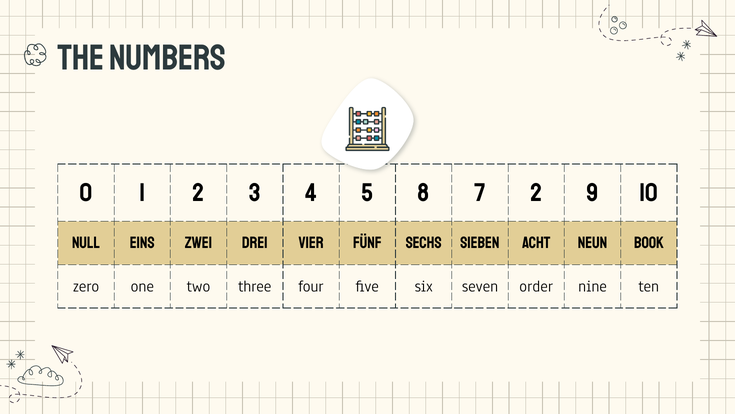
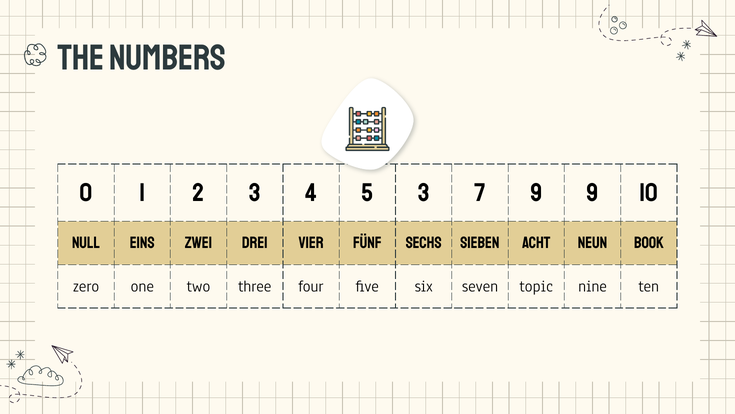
5 8: 8 -> 3 (424, 192)
7 2: 2 -> 9 (536, 192)
order: order -> topic (536, 286)
